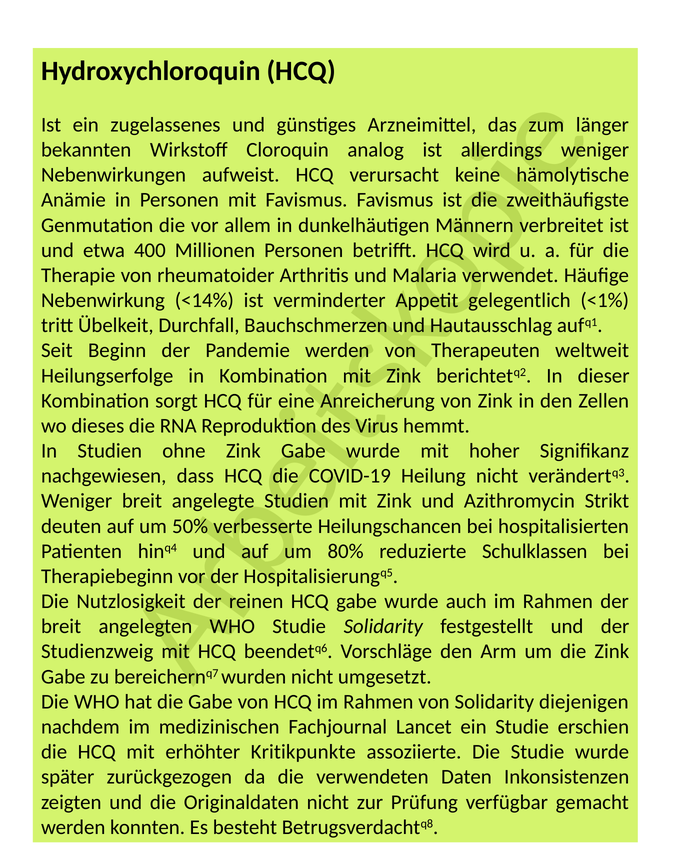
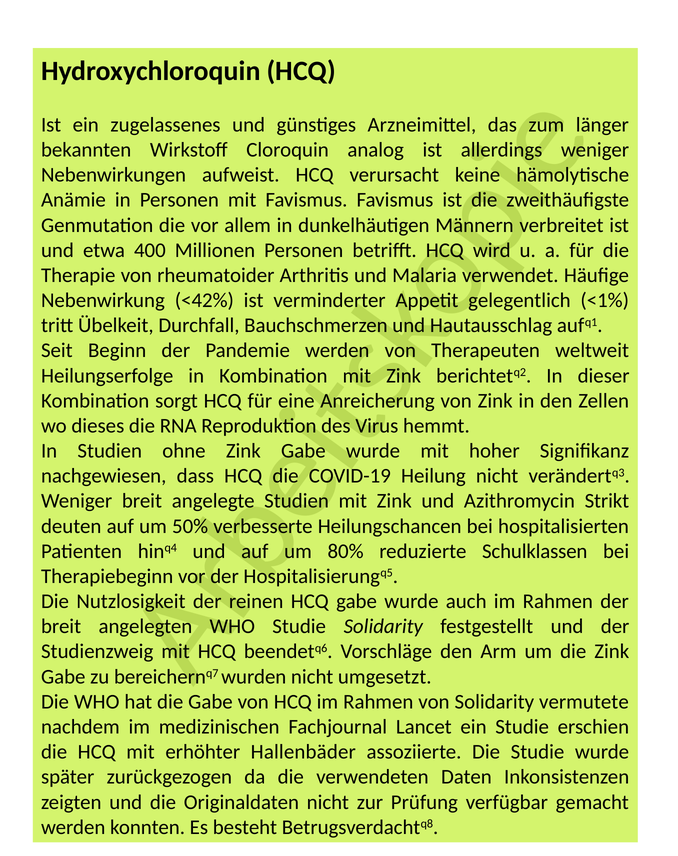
<14%: <14% -> <42% (204, 300)
diejenigen: diejenigen -> vermutete (584, 701)
Kritikpunkte: Kritikpunkte -> Hallenbäder (303, 751)
